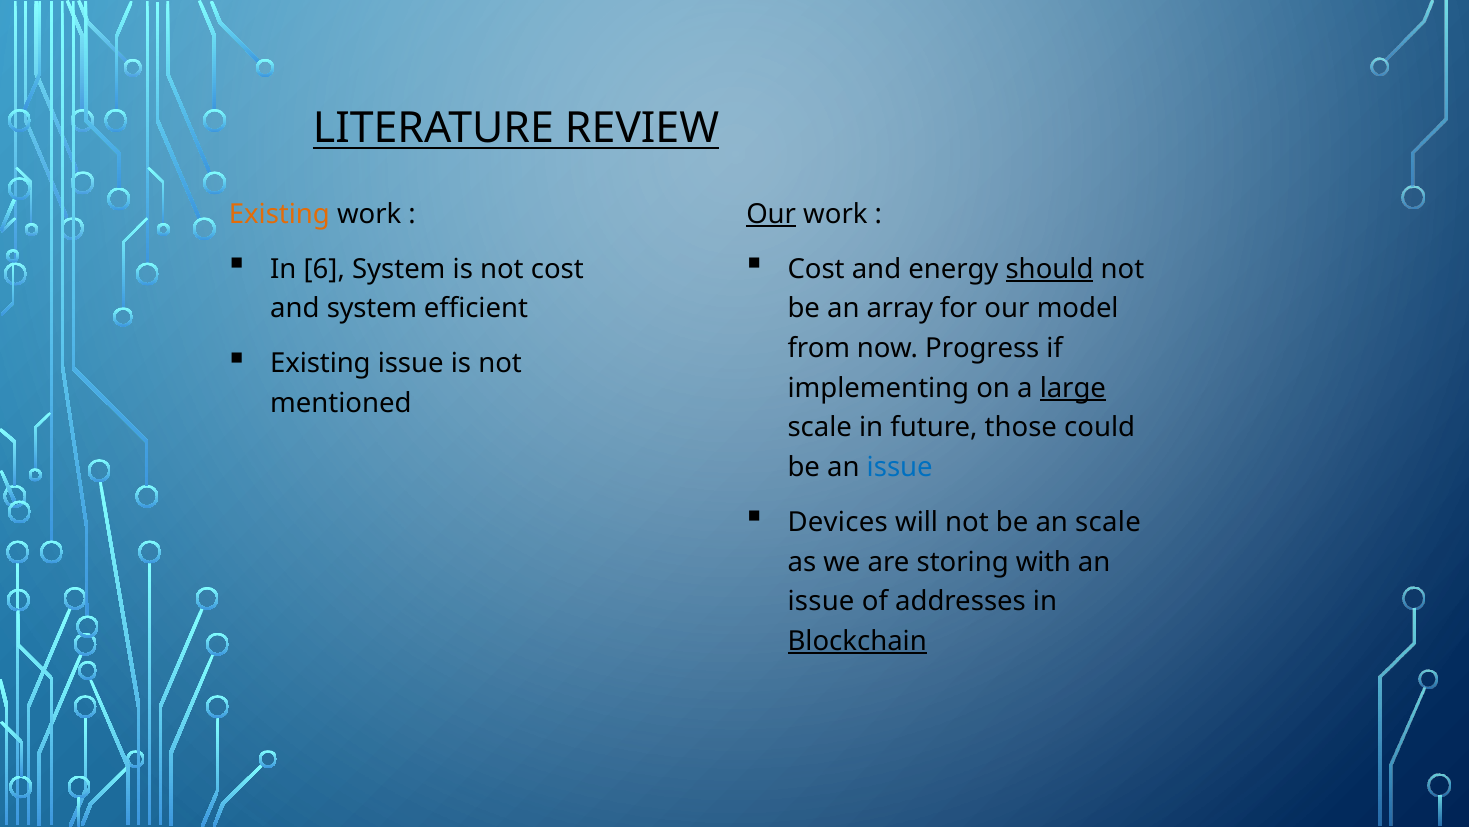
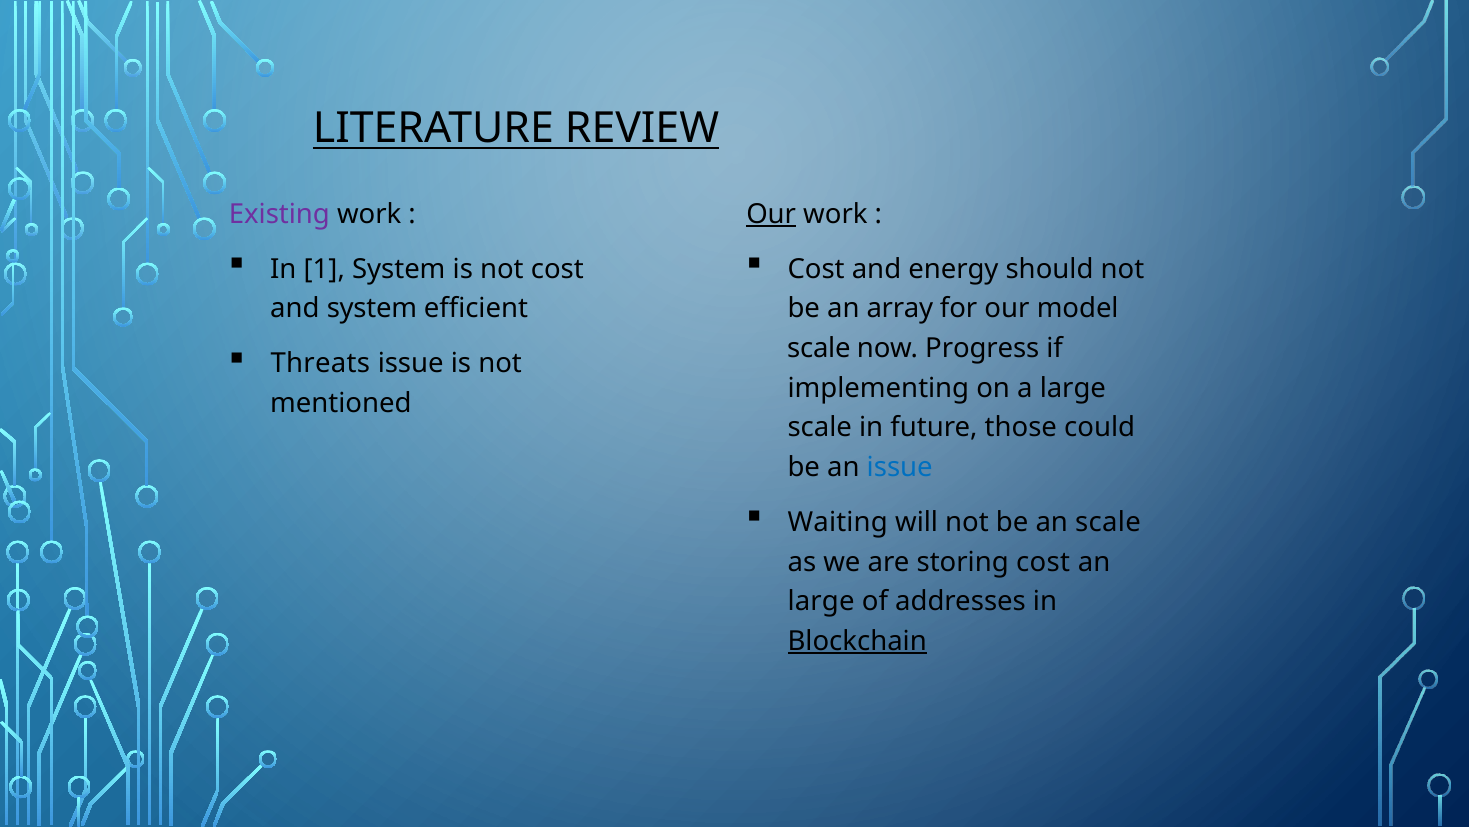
Existing colour: orange -> purple (279, 214)
6: 6 -> 1 (324, 269)
should underline: present -> none (1050, 269)
from: from -> scale (819, 348)
Existing: Existing -> Threats (320, 363)
large underline: present -> none (1073, 388)
Devices: Devices -> Waiting (838, 522)
storing with: with -> cost (1043, 562)
issue: issue -> large (821, 601)
